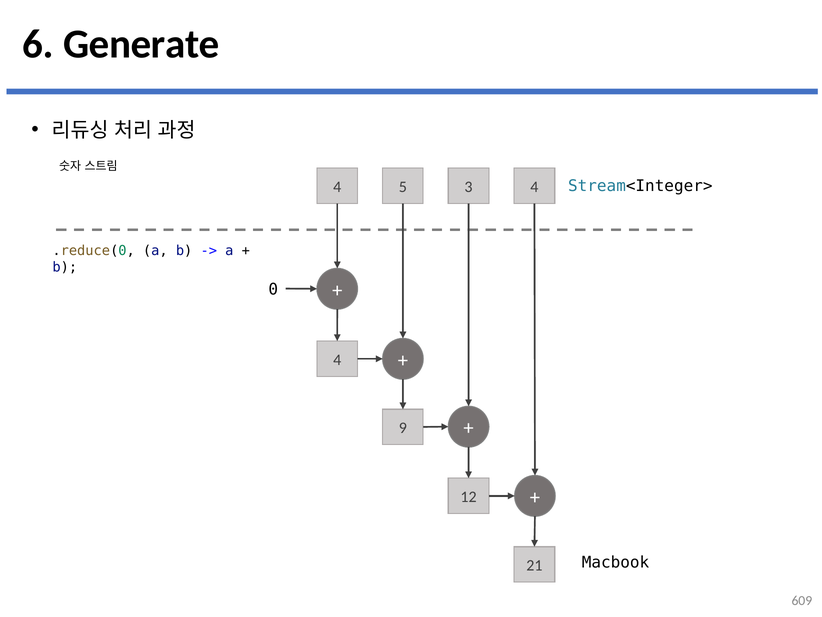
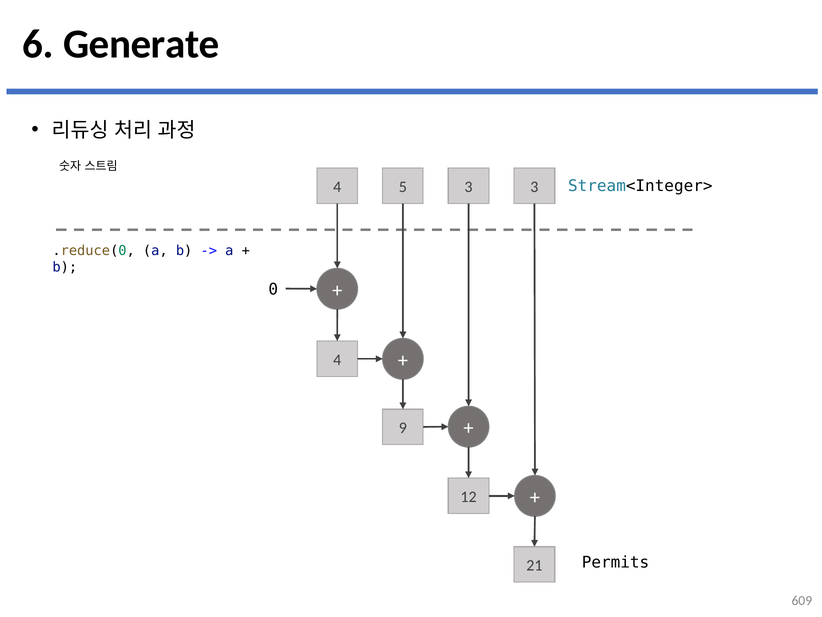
3 4: 4 -> 3 (534, 187)
Macbook: Macbook -> Permits (616, 562)
